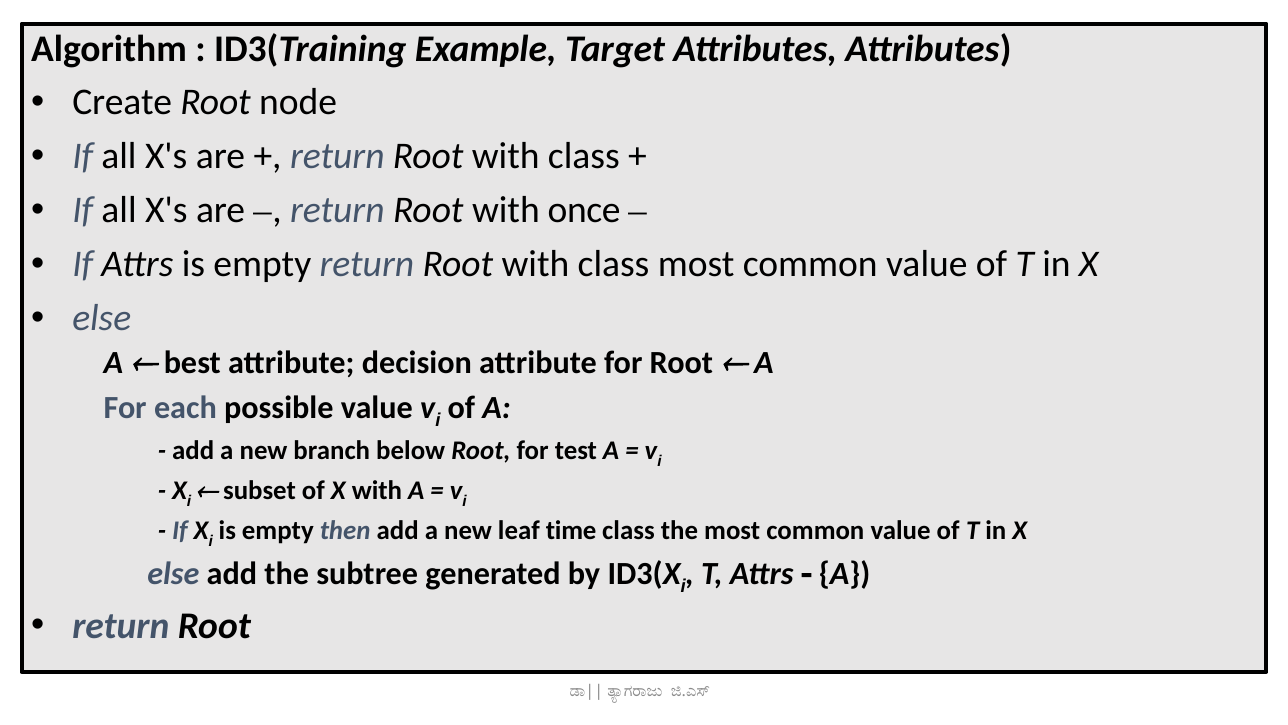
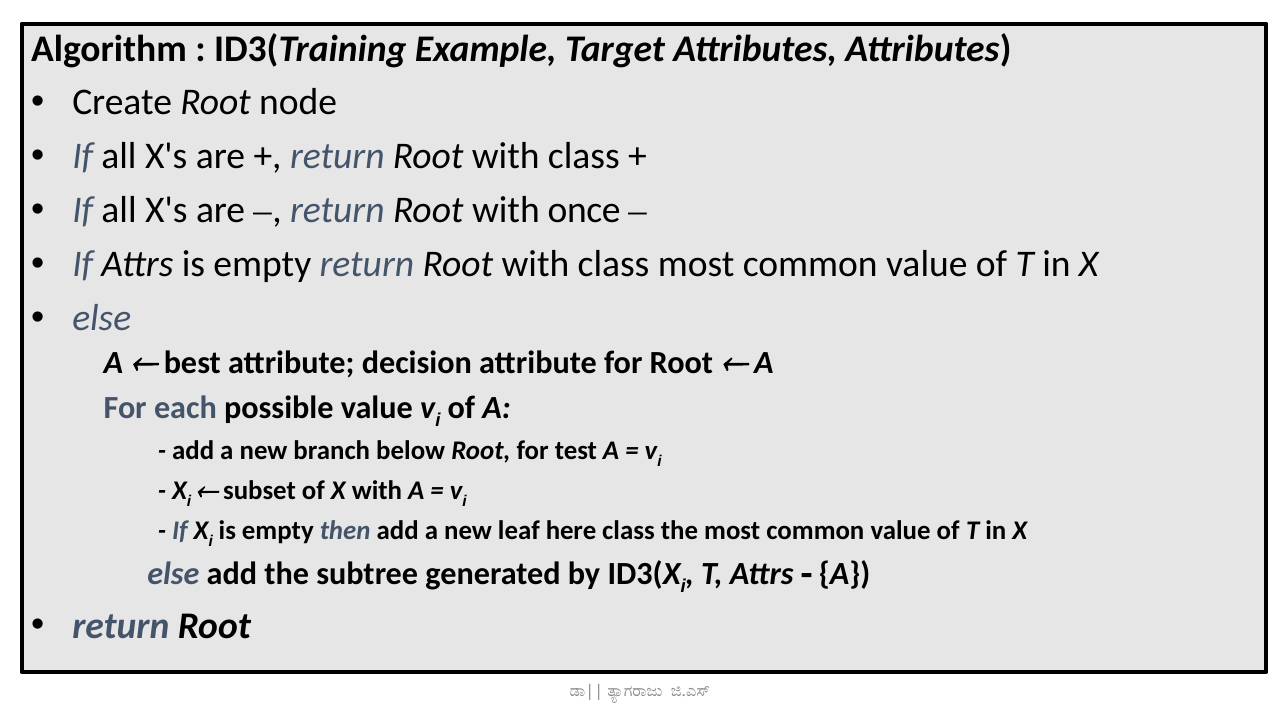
time: time -> here (571, 530)
